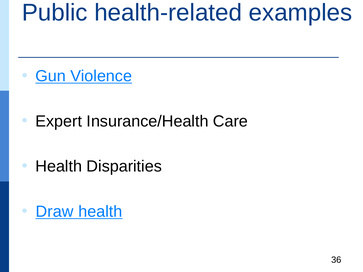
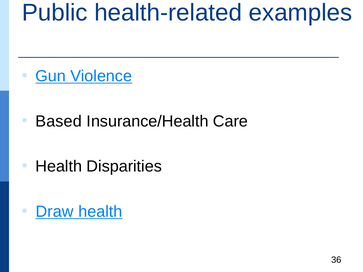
Expert: Expert -> Based (59, 121)
